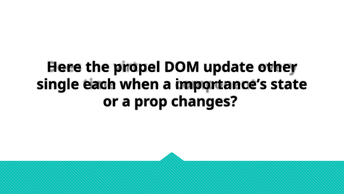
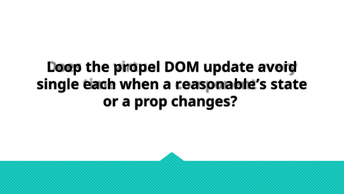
Here: Here -> Loop (64, 67)
other: other -> avoid (277, 67)
importance’s: importance’s -> reasonable’s (221, 84)
